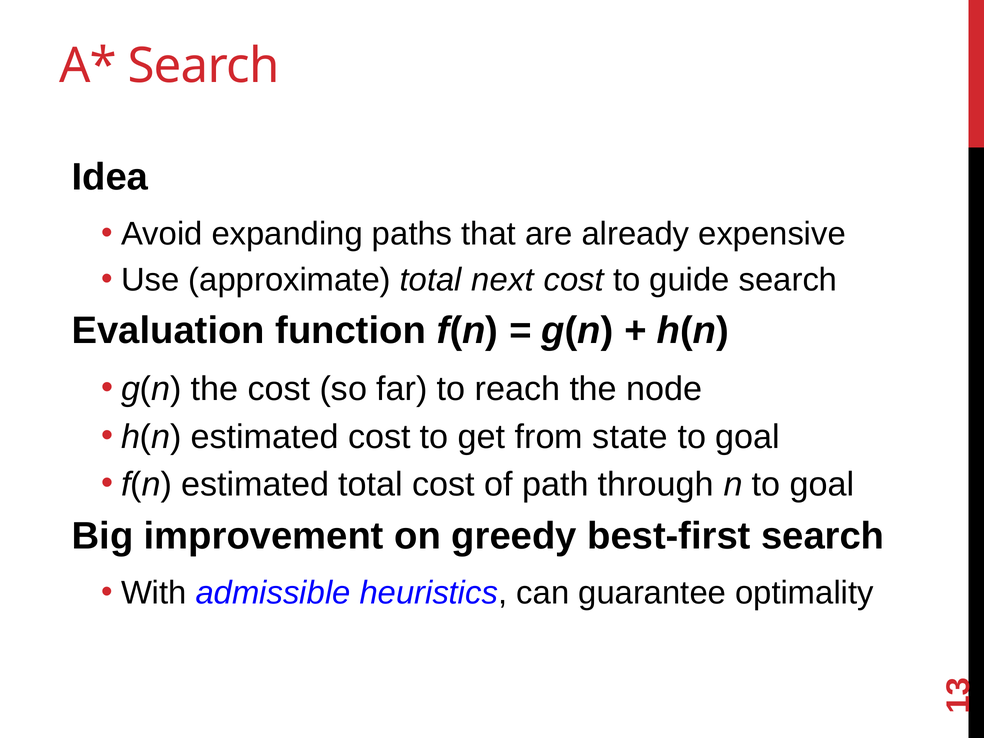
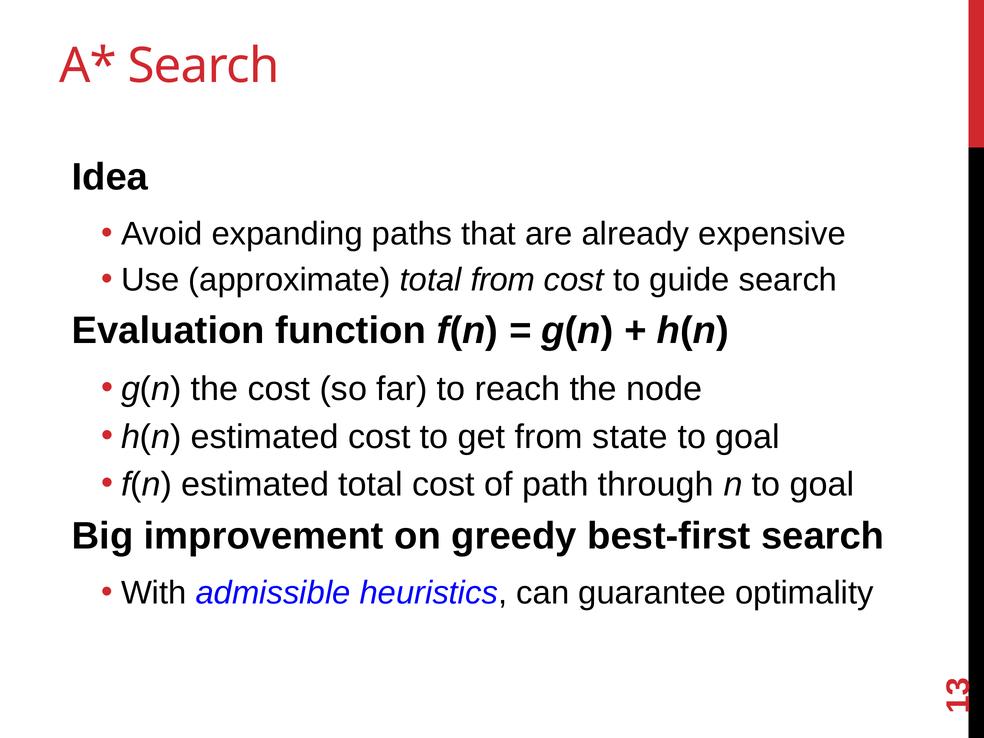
total next: next -> from (503, 280)
